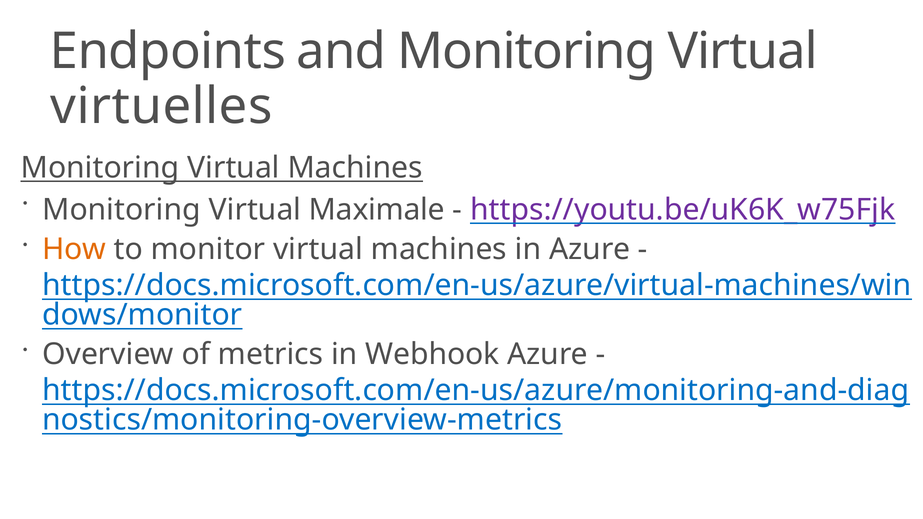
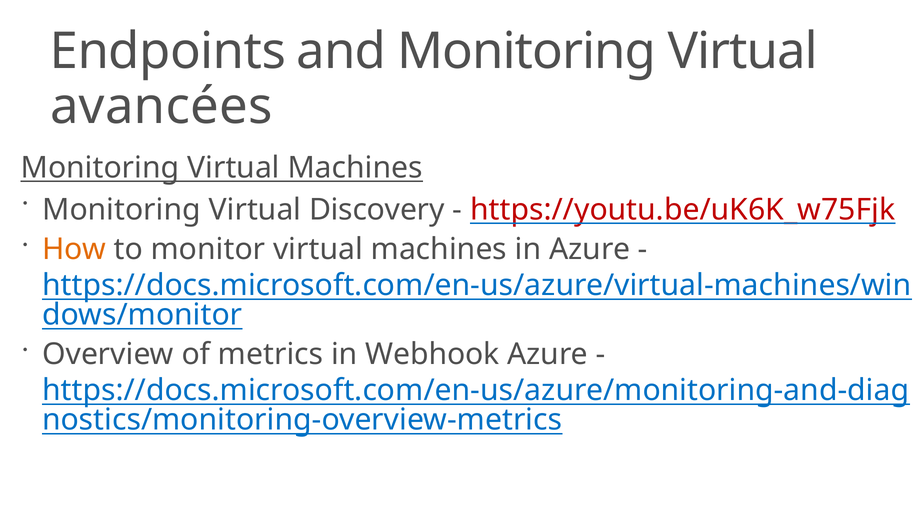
virtuelles: virtuelles -> avancées (161, 106)
Maximale: Maximale -> Discovery (377, 210)
https://youtu.be/uK6K_w75Fjk colour: purple -> red (683, 210)
